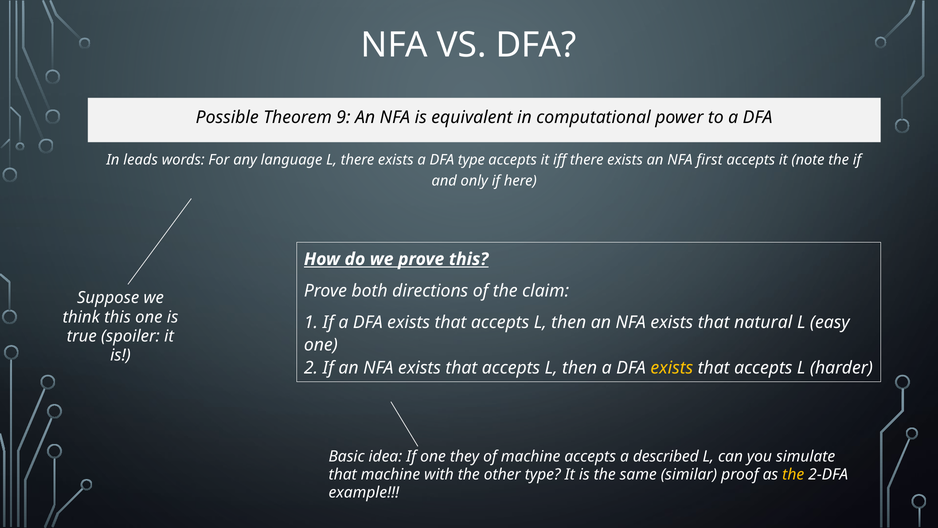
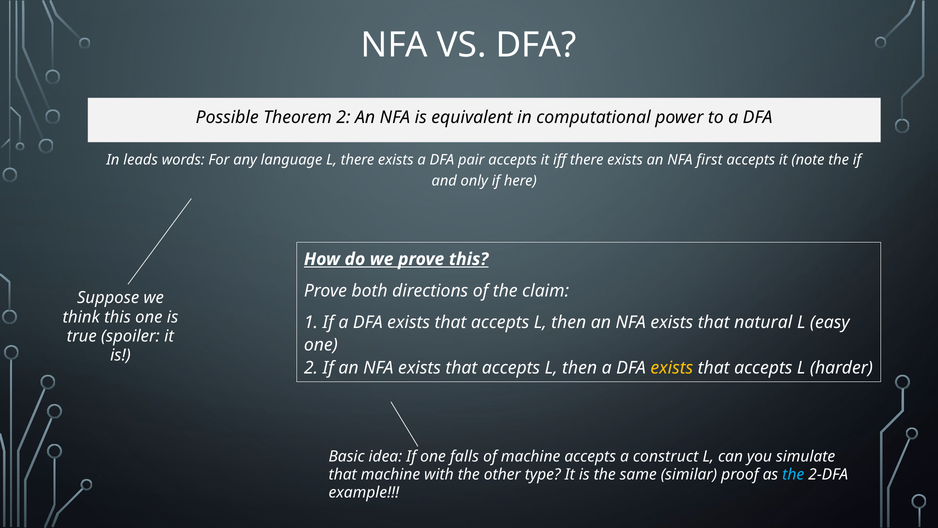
Theorem 9: 9 -> 2 (343, 117)
DFA type: type -> pair (471, 160)
they: they -> falls (464, 456)
described: described -> construct (666, 456)
the colour: yellow -> light blue (793, 474)
